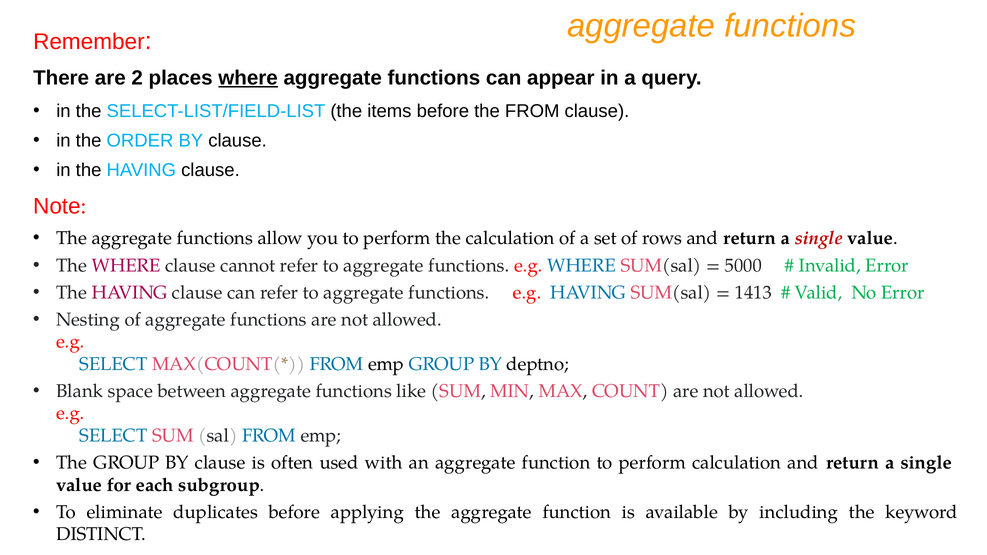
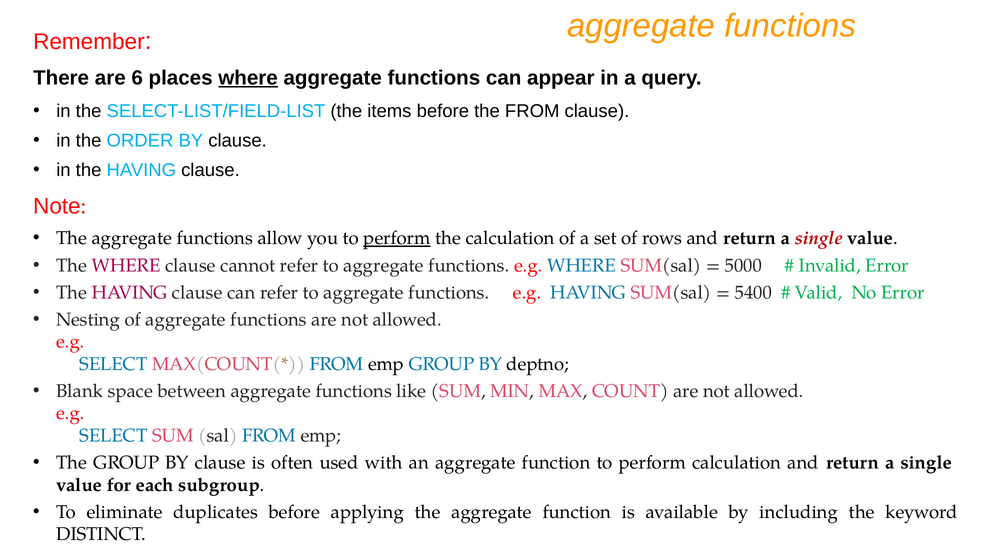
2: 2 -> 6 (137, 78)
perform underline: none -> present (397, 238)
1413: 1413 -> 5400 (753, 293)
